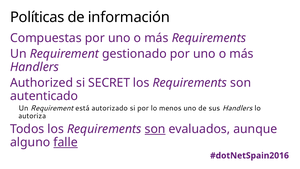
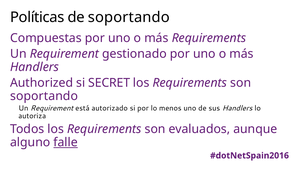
de información: información -> soportando (129, 17)
autenticado: autenticado -> soportando (44, 96)
son underline: present -> none (155, 129)
